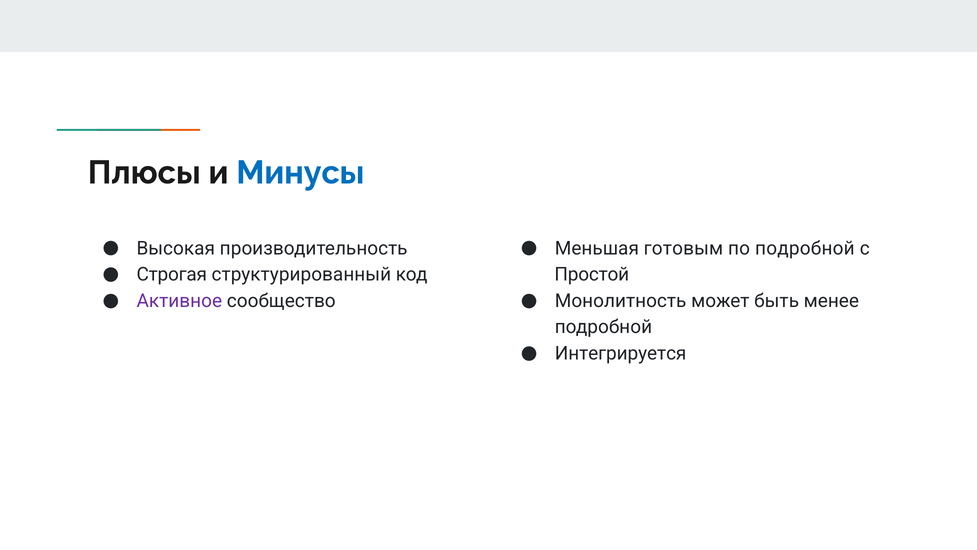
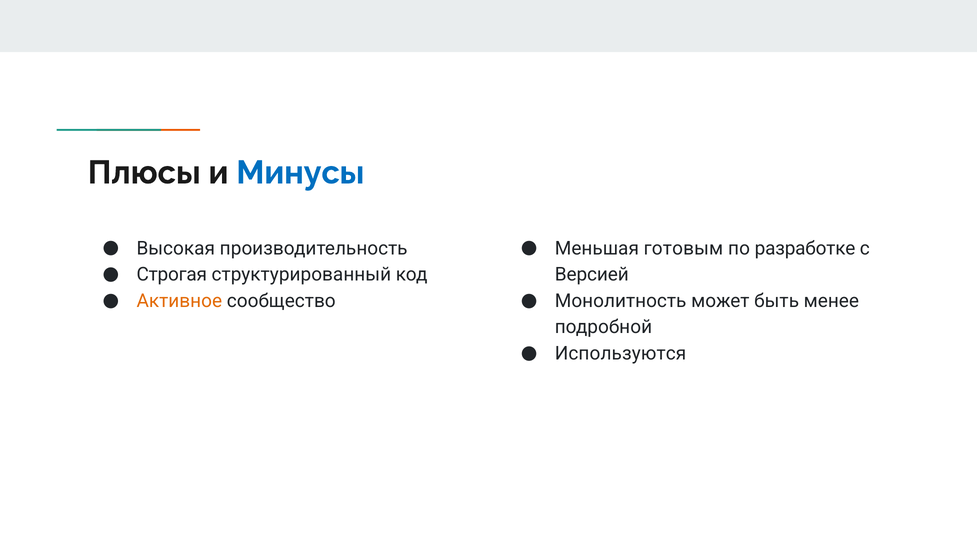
по подробной: подробной -> разработке (805, 248)
Простой: Простой -> Версией (592, 274)
Активное colour: purple -> orange (179, 301)
Интегрируется: Интегрируется -> Используются (620, 353)
